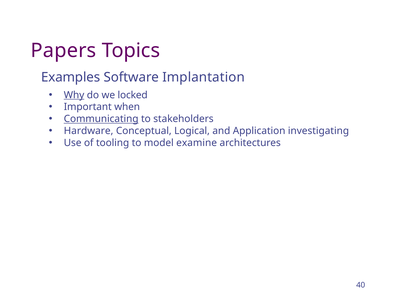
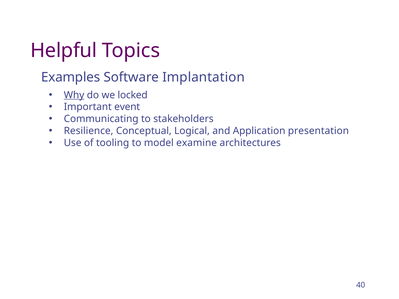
Papers: Papers -> Helpful (64, 51)
when: when -> event (127, 107)
Communicating underline: present -> none (101, 119)
Hardware: Hardware -> Resilience (89, 131)
investigating: investigating -> presentation (318, 131)
